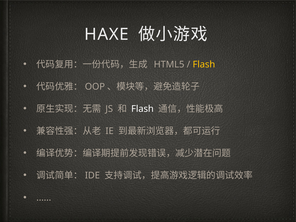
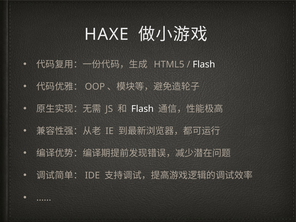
Flash colour: yellow -> white (204, 64)
